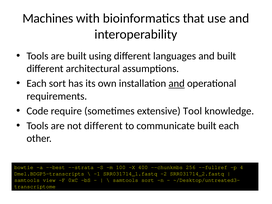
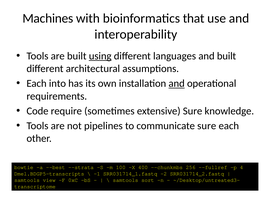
using underline: none -> present (100, 56)
Each sort: sort -> into (57, 83)
extensive Tool: Tool -> Sure (193, 111)
not different: different -> pipelines (103, 126)
communicate built: built -> sure (207, 126)
